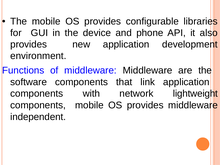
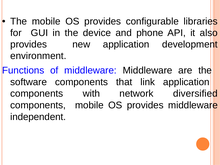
lightweight: lightweight -> diversified (195, 94)
